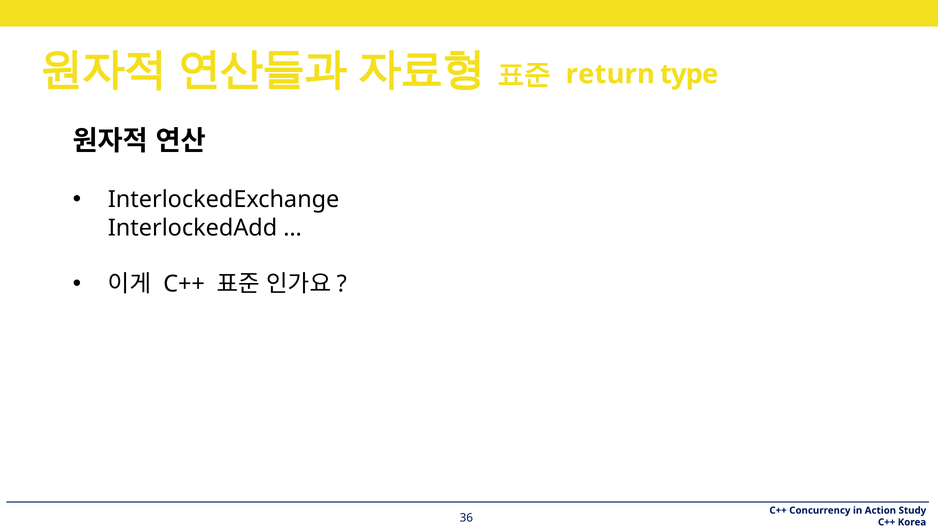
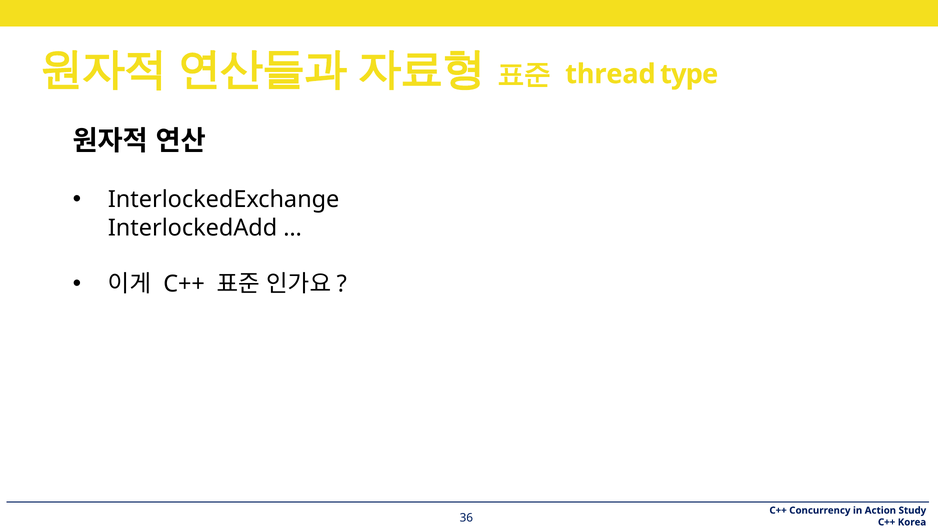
return: return -> thread (610, 74)
